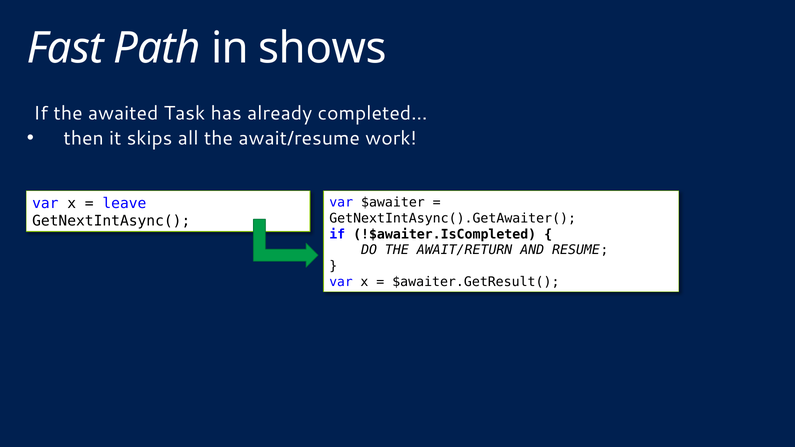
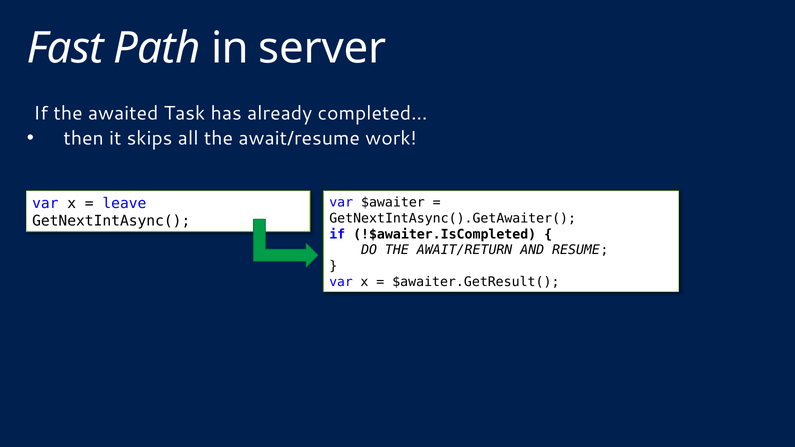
shows: shows -> server (322, 48)
